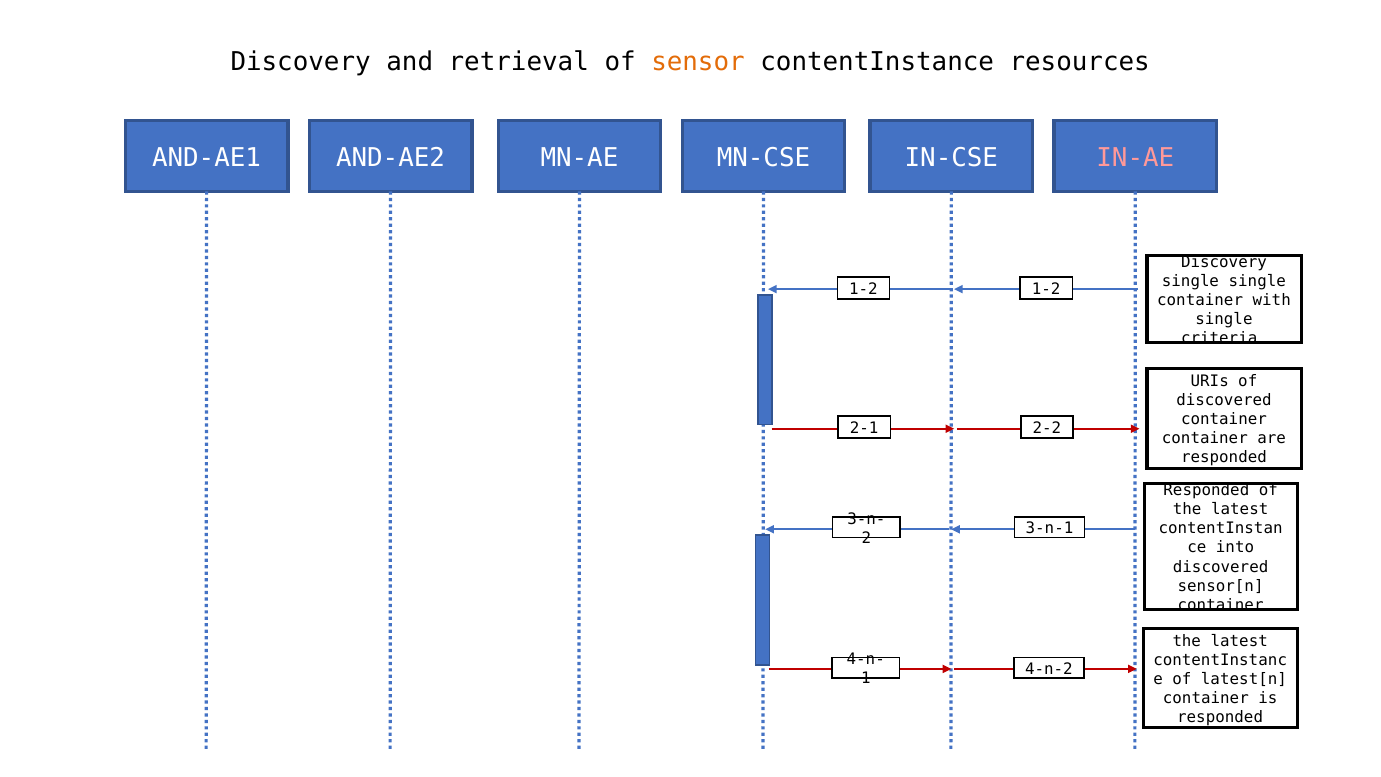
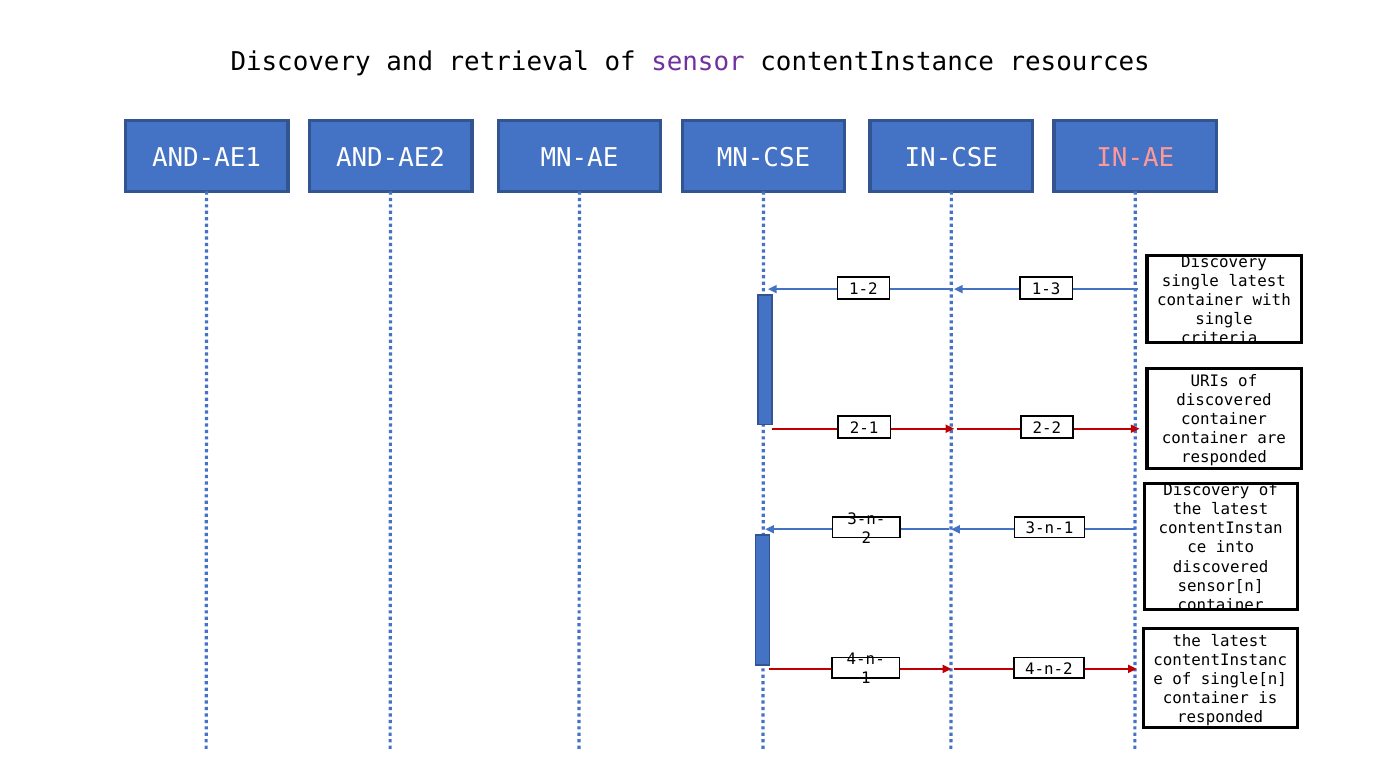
sensor colour: orange -> purple (698, 62)
single single: single -> latest (1257, 281)
1-2: 1-2 -> 1-3 (1046, 289)
Responded: Responded -> Discovery (1206, 491)
latest[n: latest[n -> single[n (1244, 679)
